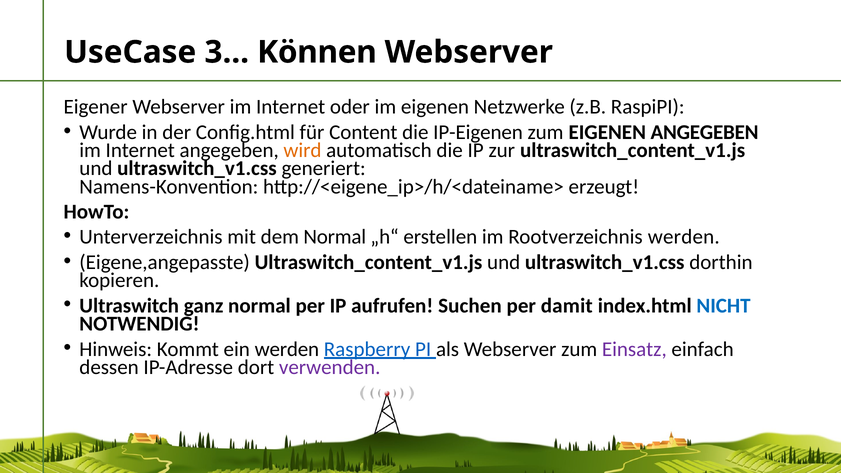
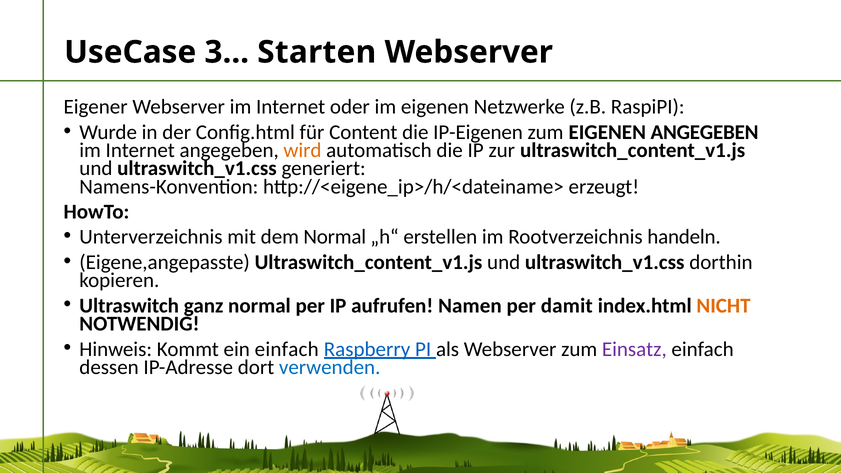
Können: Können -> Starten (317, 52)
Rootverzeichnis werden: werden -> handeln (684, 237)
Suchen: Suchen -> Namen (470, 306)
NICHT colour: blue -> orange (724, 306)
ein werden: werden -> einfach (287, 349)
verwenden colour: purple -> blue (330, 367)
